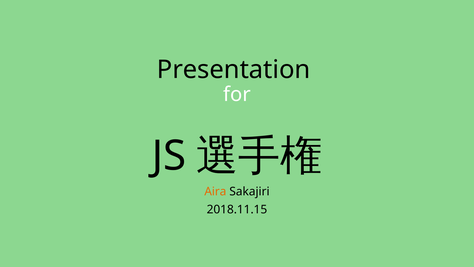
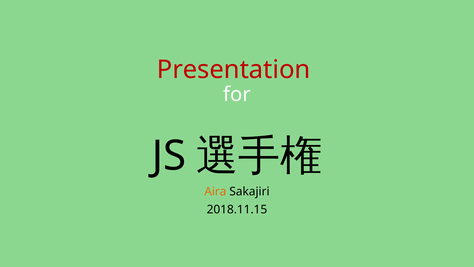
Presentation colour: black -> red (234, 70)
